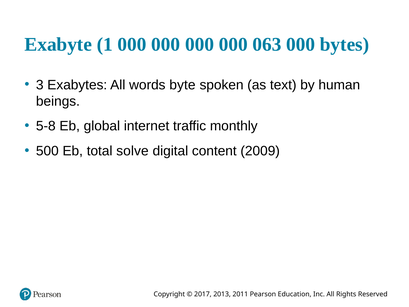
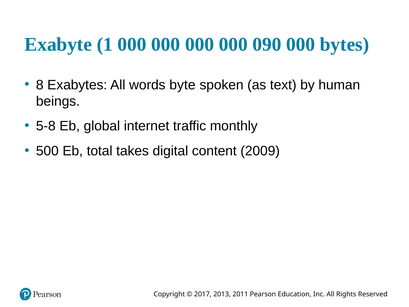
063: 063 -> 090 (267, 44)
3: 3 -> 8 (40, 85)
solve: solve -> takes (133, 151)
